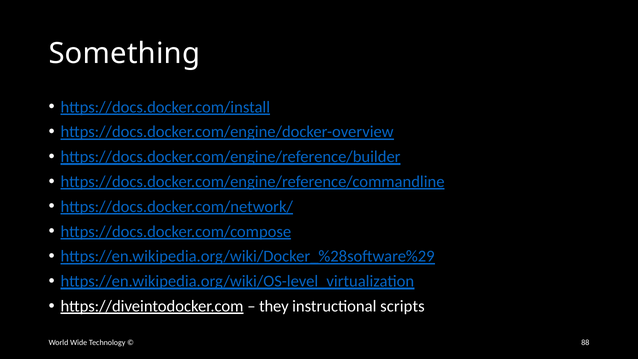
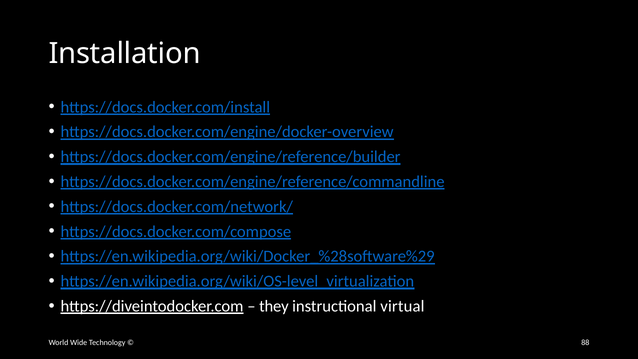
Something: Something -> Installation (125, 54)
scripts: scripts -> virtual (402, 306)
